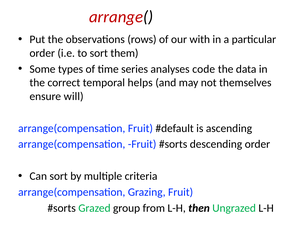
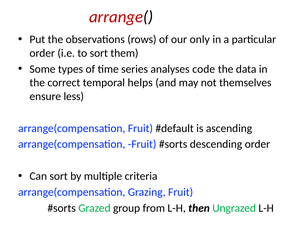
with: with -> only (200, 39)
will: will -> less (74, 96)
